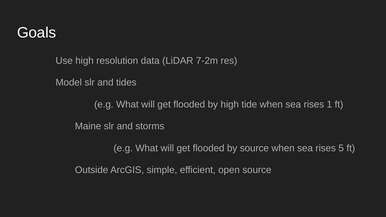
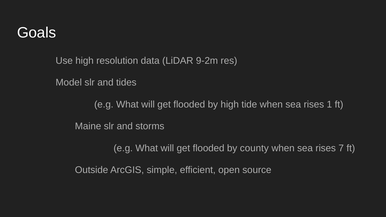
7-2m: 7-2m -> 9-2m (207, 61)
by source: source -> county (254, 148)
5: 5 -> 7 (341, 148)
